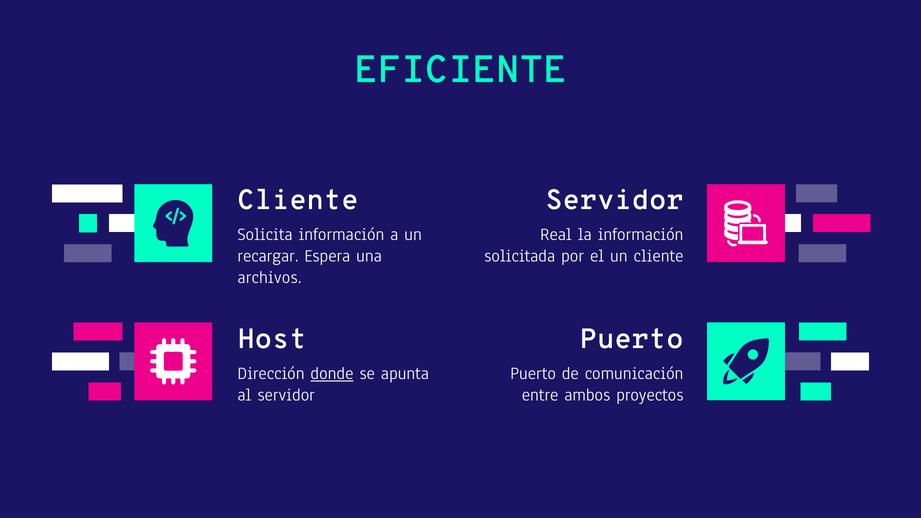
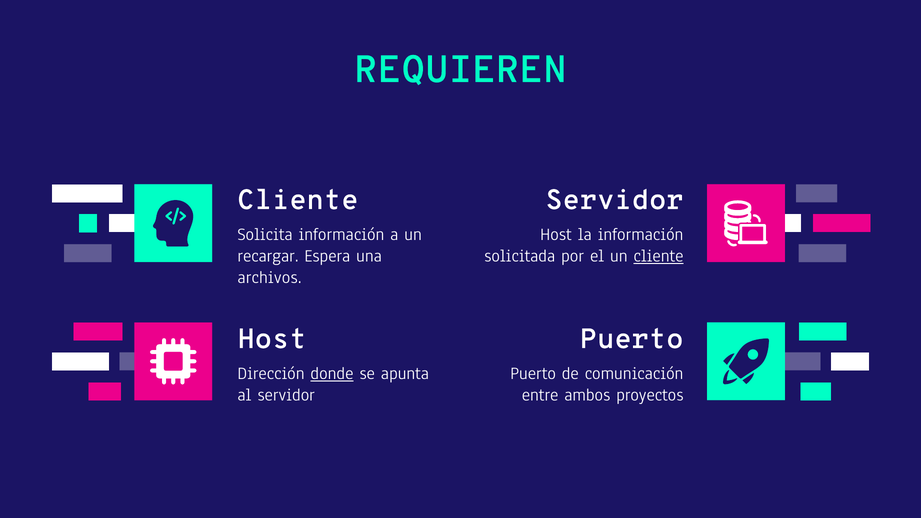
EFICIENTE: EFICIENTE -> REQUIEREN (460, 69)
Real: Real -> Host (556, 234)
cliente underline: none -> present (658, 256)
